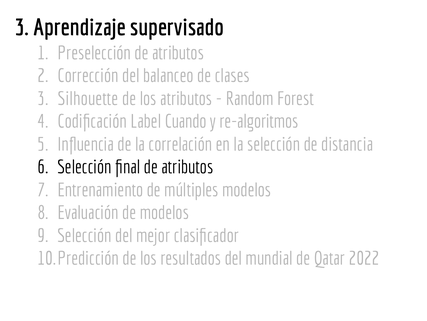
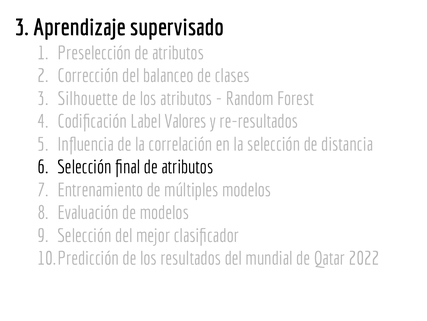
Cuando: Cuando -> Valores (186, 121)
re-algoritmos: re-algoritmos -> re-resultados (259, 121)
